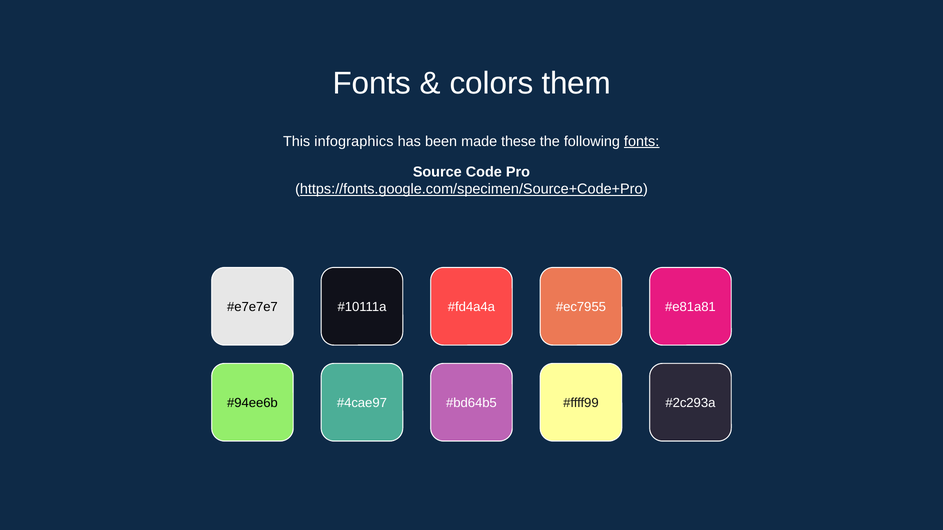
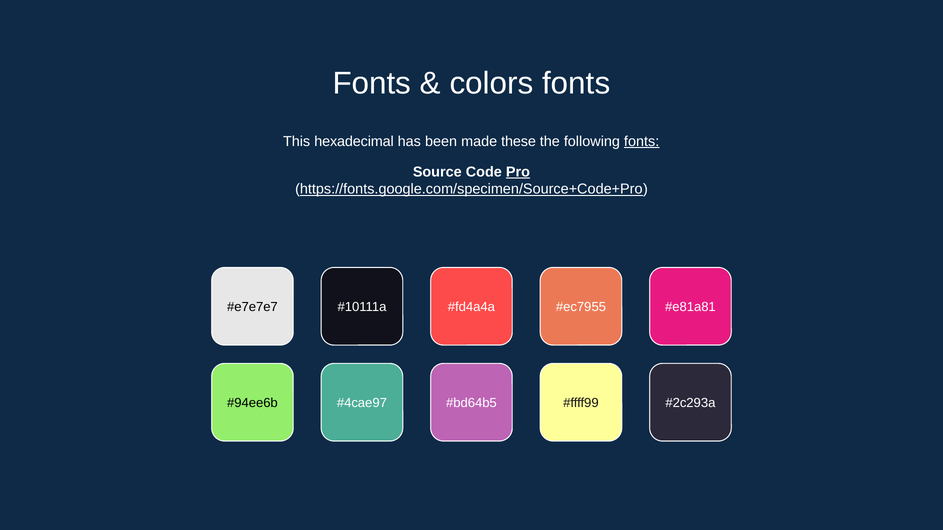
colors them: them -> fonts (576, 83)
infographics: infographics -> hexadecimal (354, 142)
Pro underline: none -> present (518, 172)
